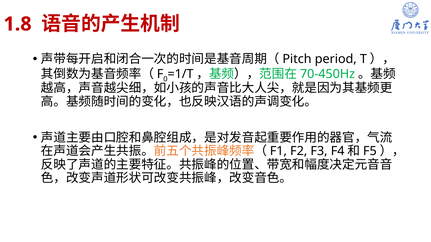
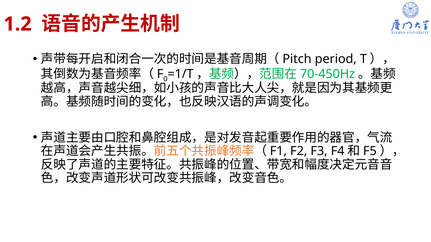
1.8: 1.8 -> 1.2 (18, 24)
